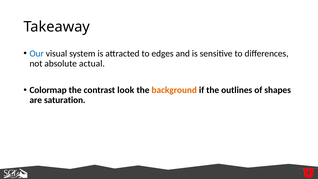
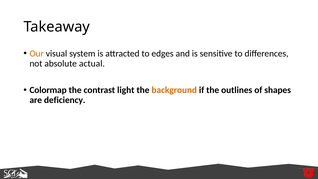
Our colour: blue -> orange (37, 53)
look: look -> light (126, 90)
saturation: saturation -> deficiency (65, 100)
